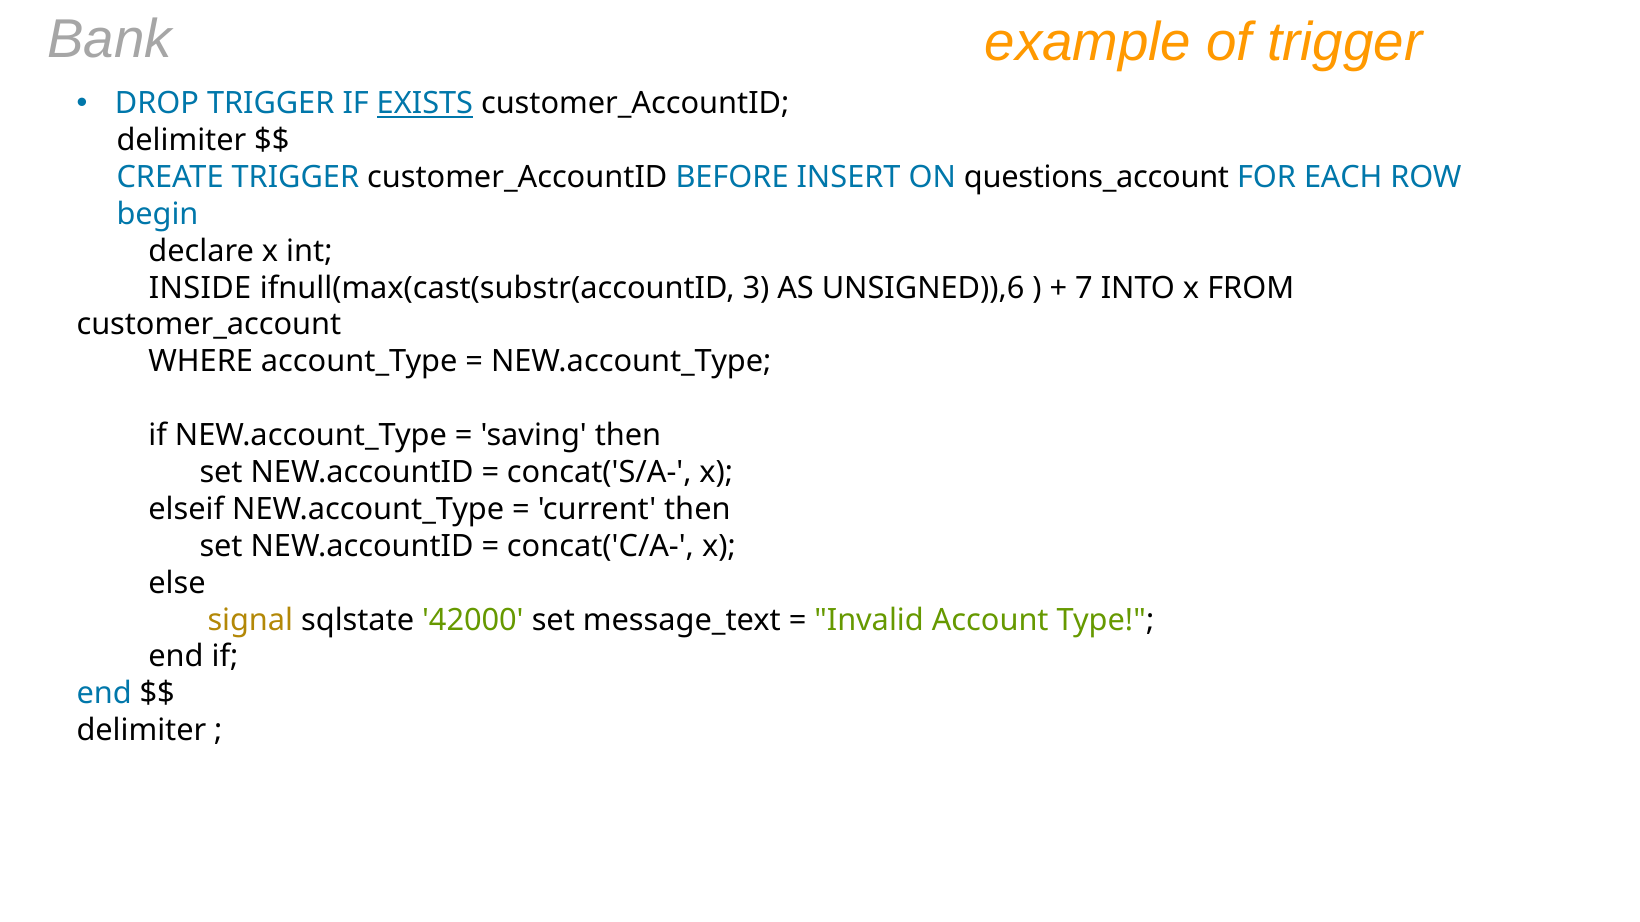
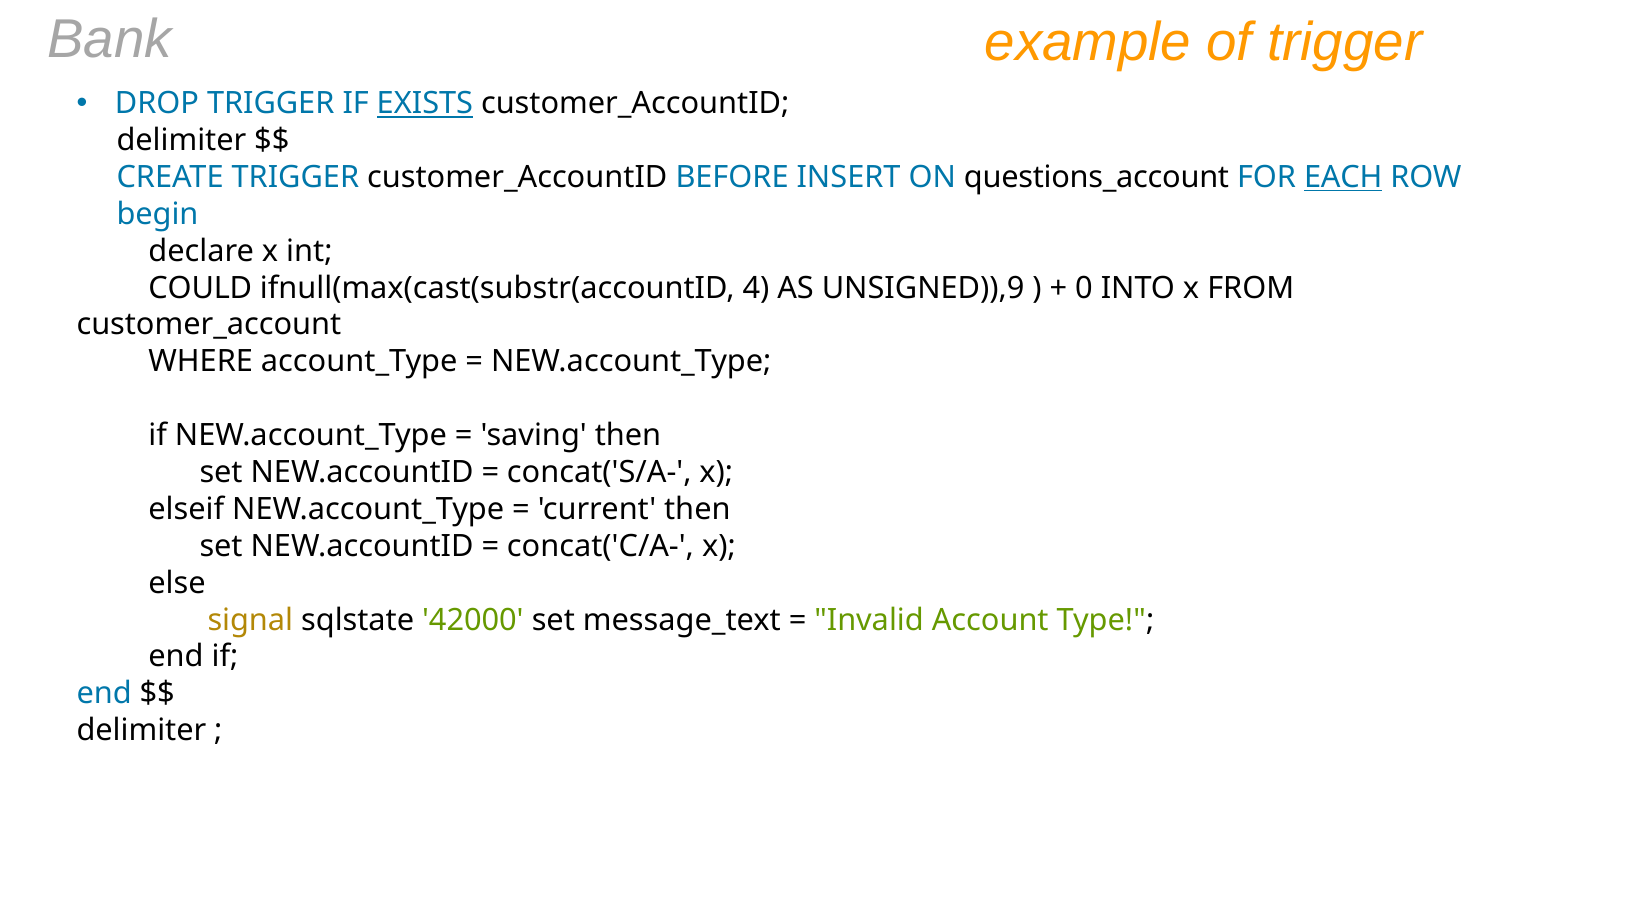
EACH underline: none -> present (1343, 177)
INSIDE: INSIDE -> COULD (200, 288)
3: 3 -> 4 (756, 288)
UNSIGNED)),6: UNSIGNED)),6 -> UNSIGNED)),9 (923, 288)
7: 7 -> 0 (1084, 288)
